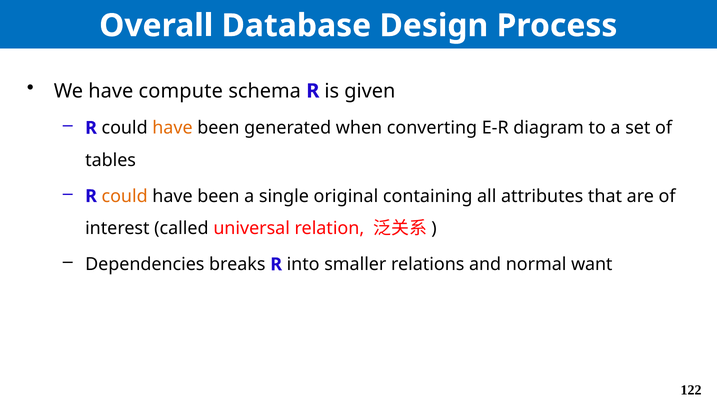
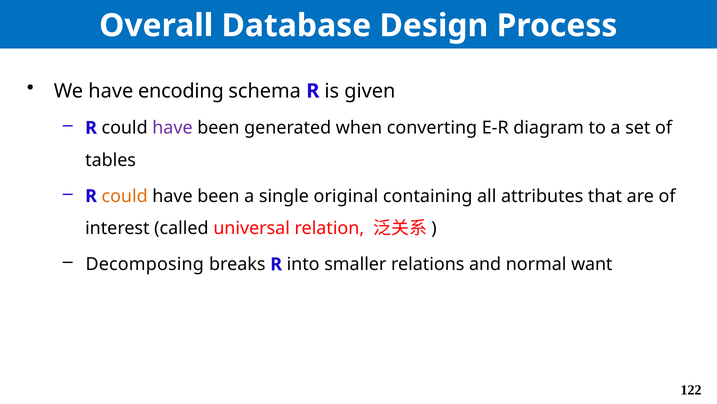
compute: compute -> encoding (181, 91)
have colour: orange -> purple (172, 128)
Dependencies: Dependencies -> Decomposing (145, 264)
